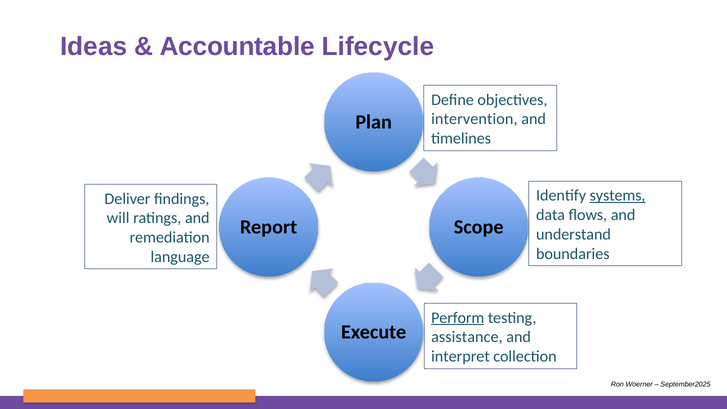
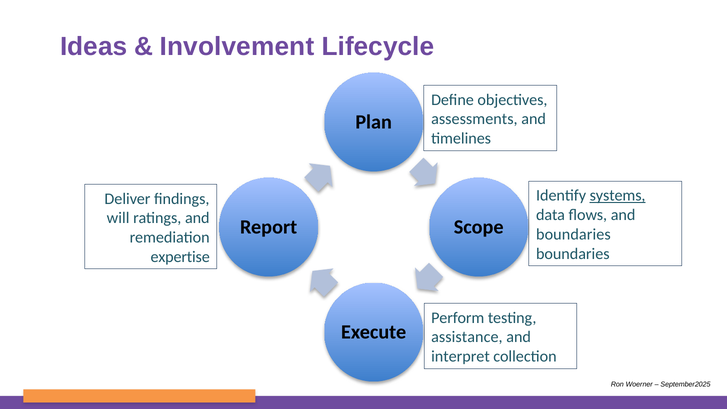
Accountable: Accountable -> Involvement (237, 46)
intervention: intervention -> assessments (474, 119)
understand: understand -> boundaries (573, 234)
language: language -> expertise (180, 257)
Perform underline: present -> none (458, 318)
